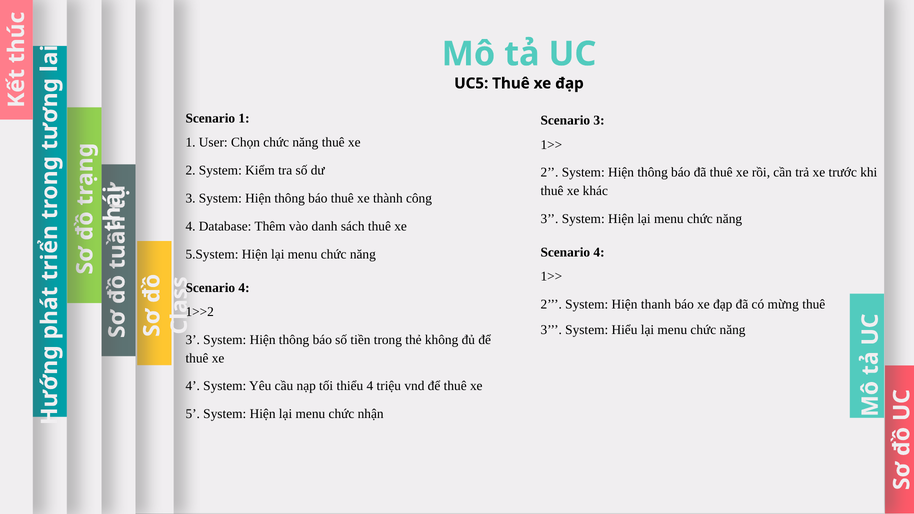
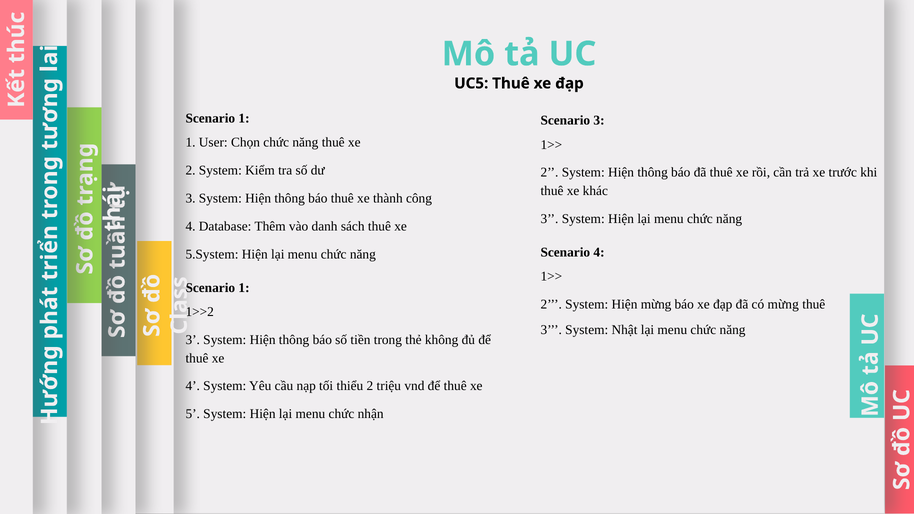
4: 4 -> 1 (244, 288)
Hiện thanh: thanh -> mừng (656, 305)
Hiểu: Hiểu -> Nhật (624, 330)
thiểu 4: 4 -> 2 (370, 386)
